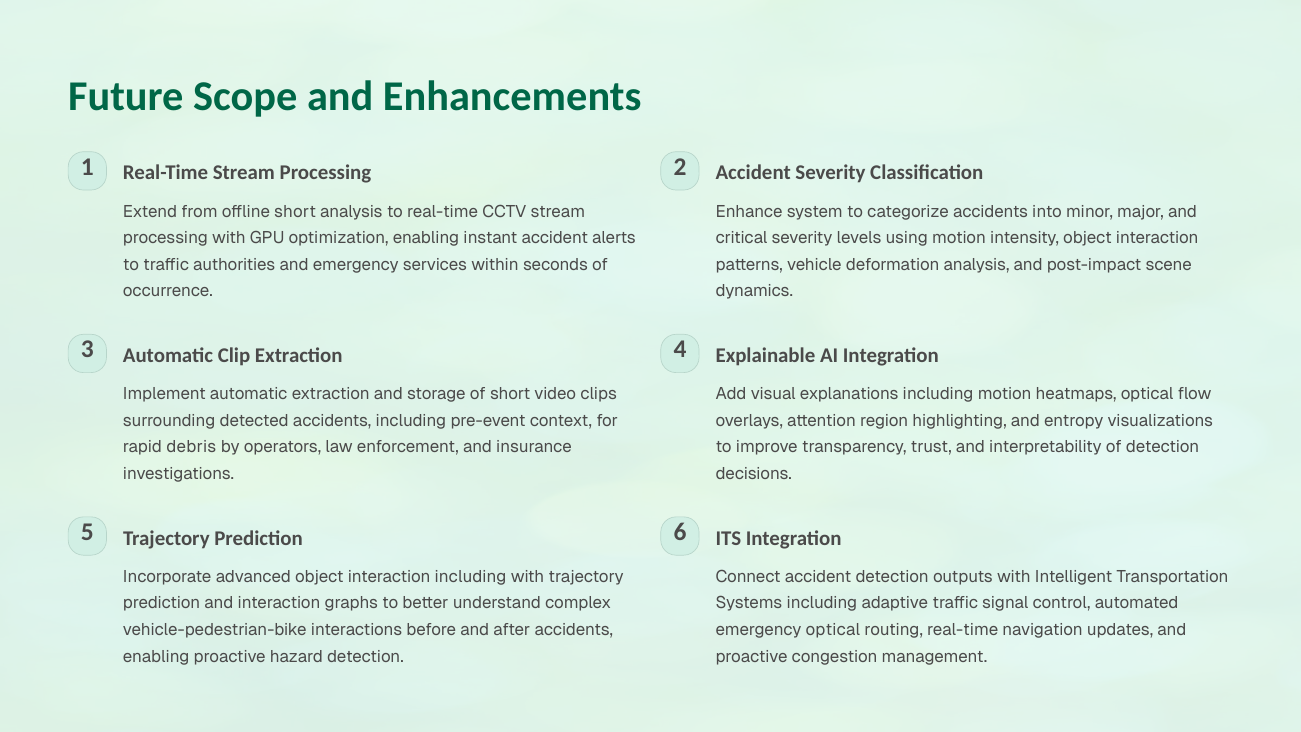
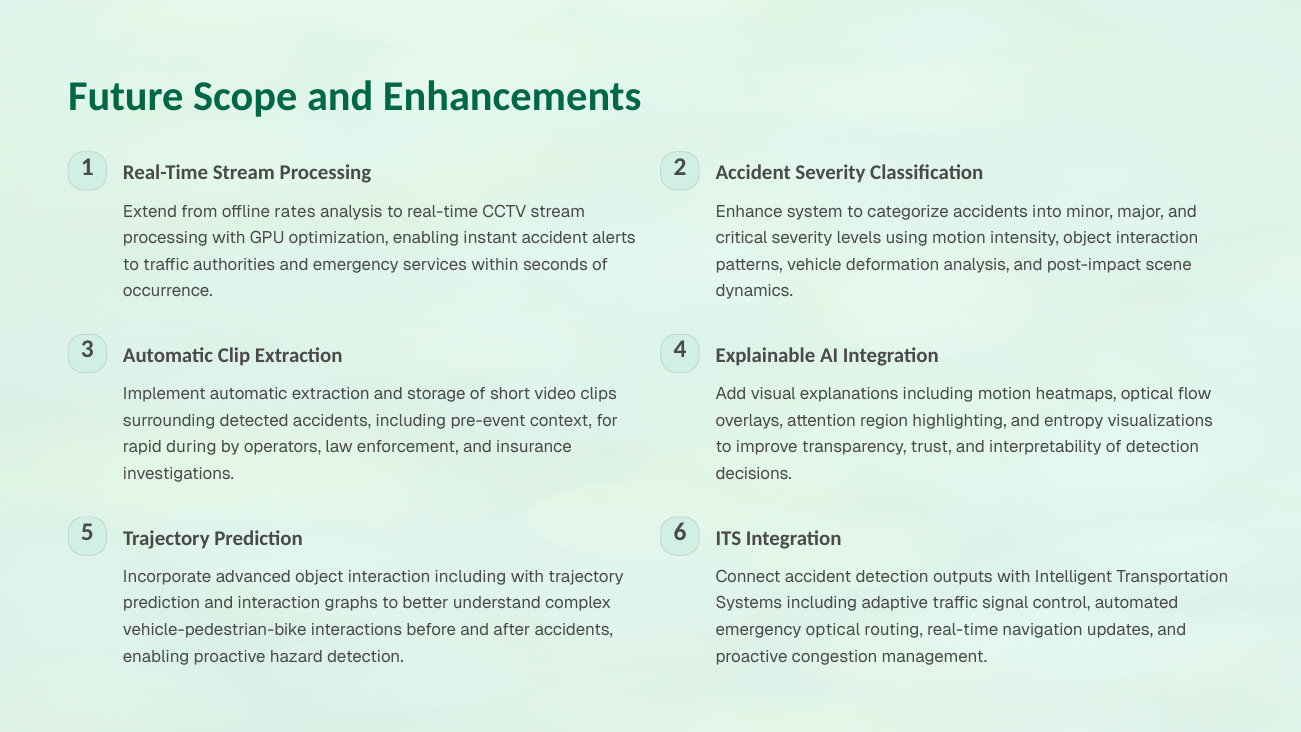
offline short: short -> rates (295, 212)
debris: debris -> during (191, 447)
